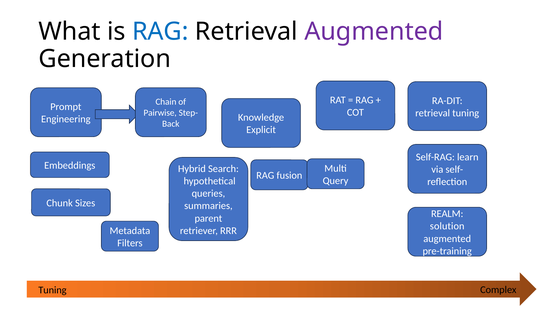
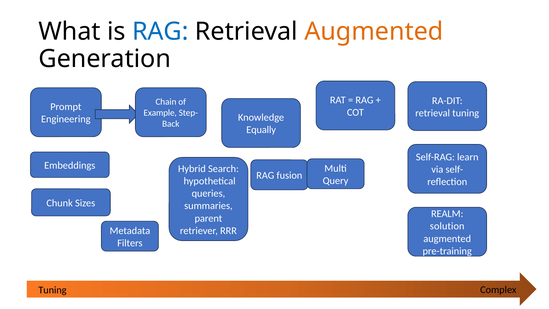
Augmented colour: purple -> orange (374, 32)
Pairwise: Pairwise -> Example (160, 113)
Explicit: Explicit -> Equally (261, 130)
